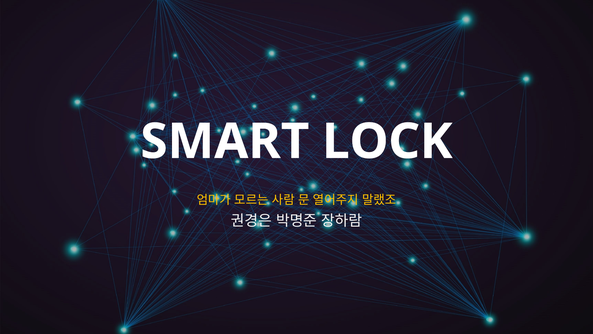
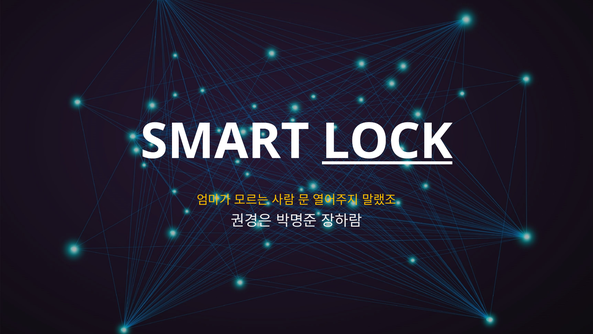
LOCK underline: none -> present (387, 141)
